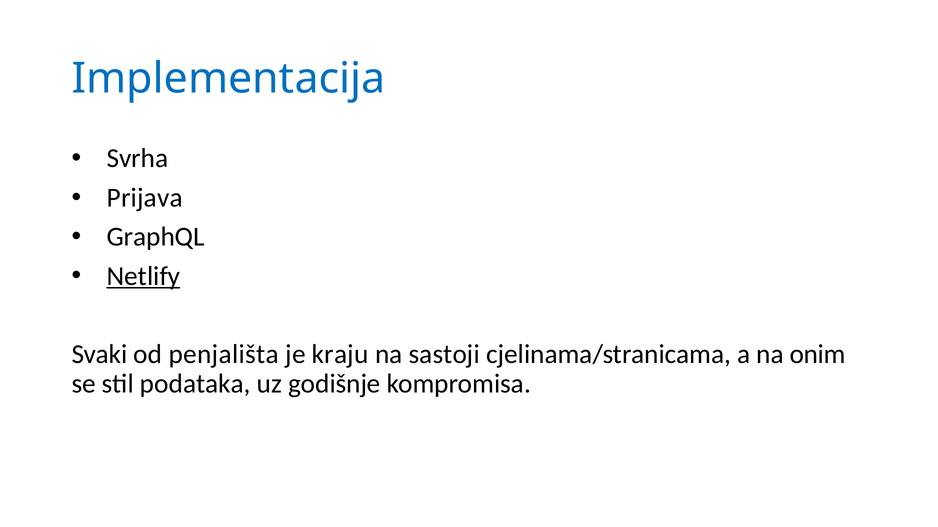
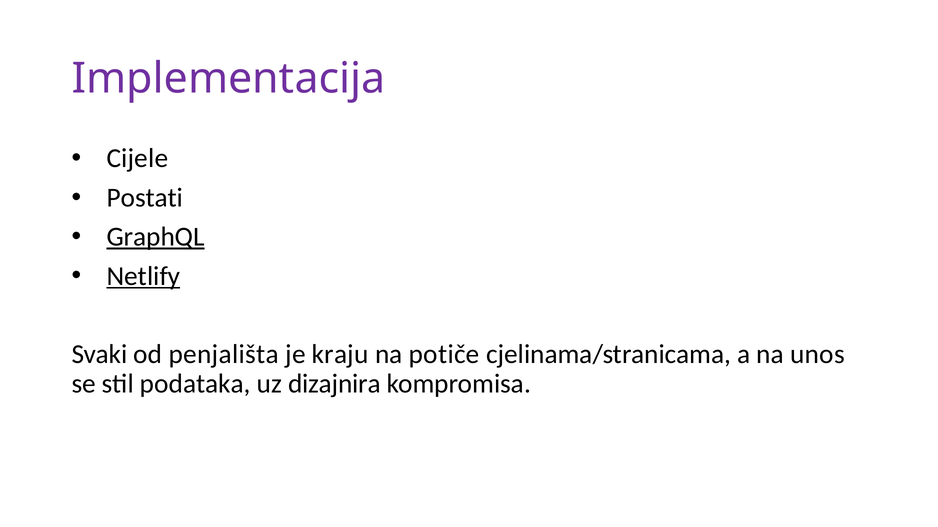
Implementacija colour: blue -> purple (229, 79)
Svrha: Svrha -> Cijele (137, 159)
Prijava: Prijava -> Postati (145, 198)
GraphQL underline: none -> present (156, 237)
sastoji: sastoji -> potiče (444, 355)
onim: onim -> unos (817, 355)
godišnje: godišnje -> dizajnira (334, 384)
